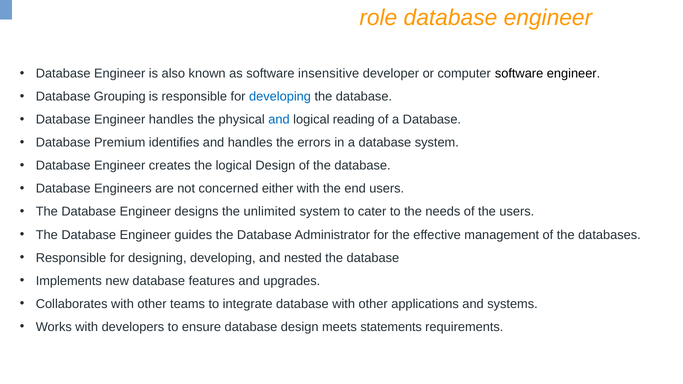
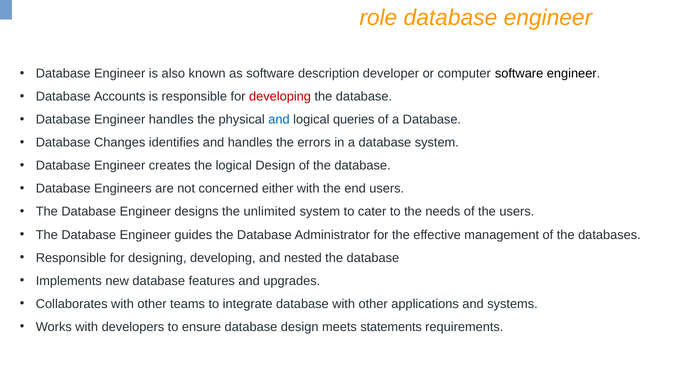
insensitive: insensitive -> description (329, 74)
Grouping: Grouping -> Accounts (120, 97)
developing colour: blue -> red (280, 97)
reading: reading -> queries (354, 120)
Premium: Premium -> Changes (120, 143)
